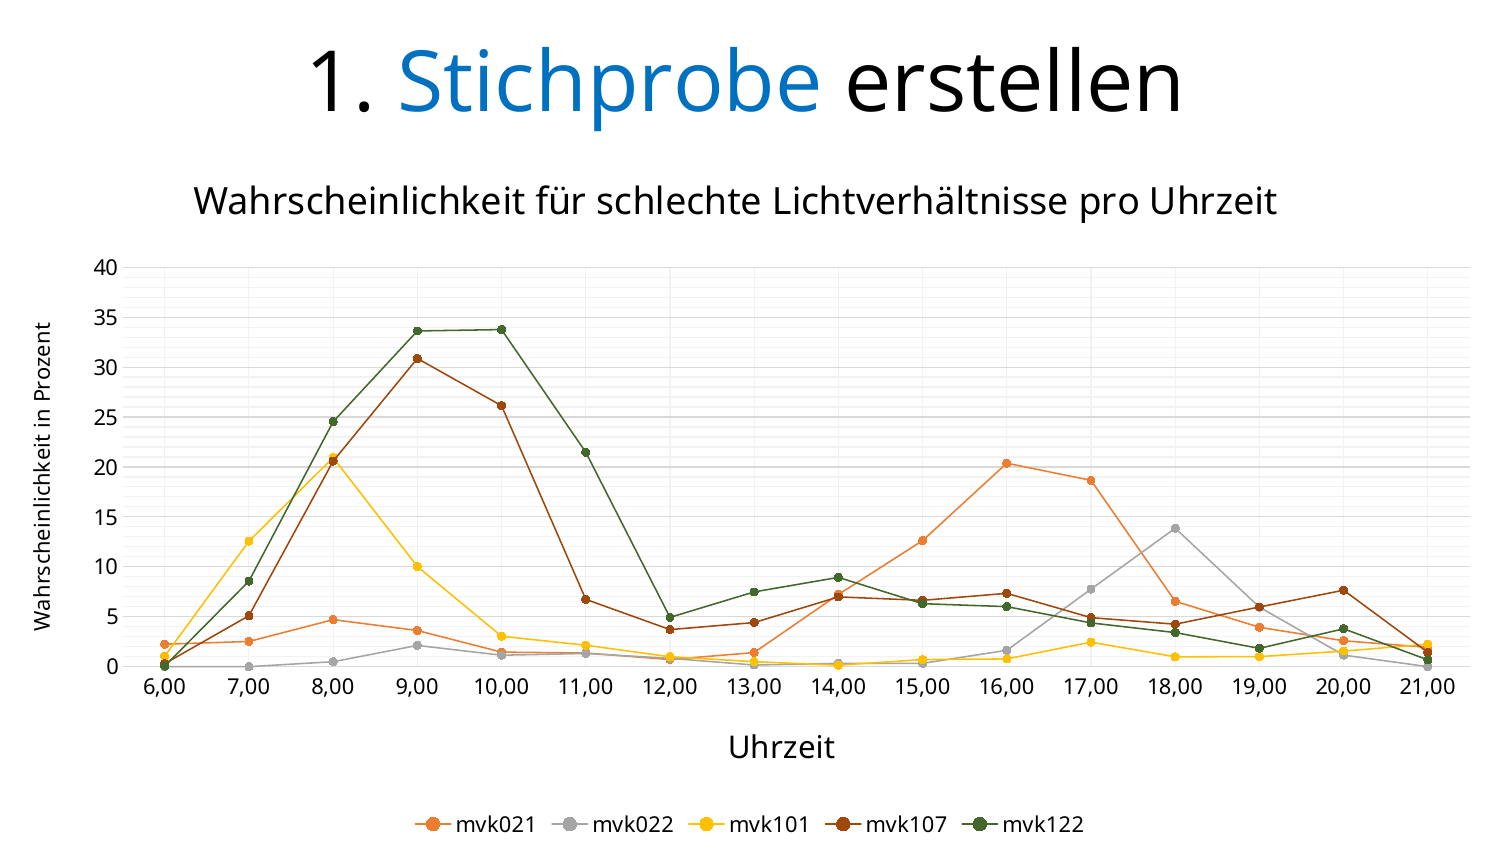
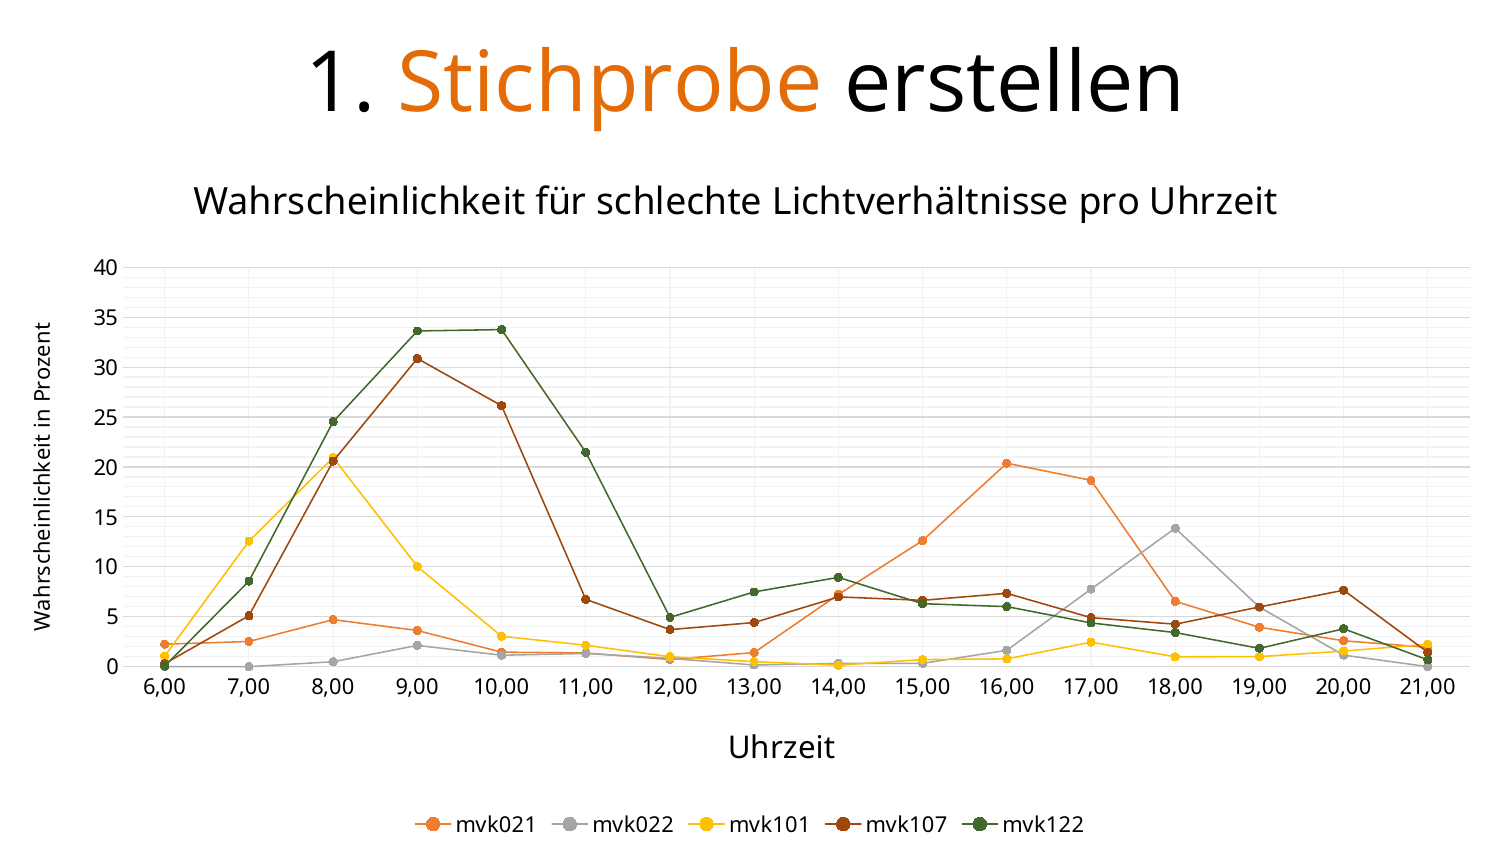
Stichprobe colour: blue -> orange (610, 84)
